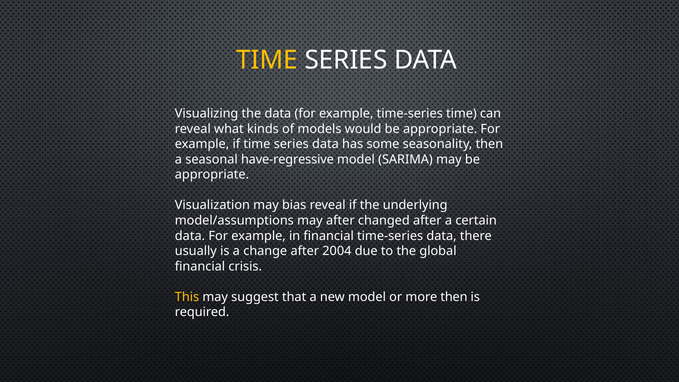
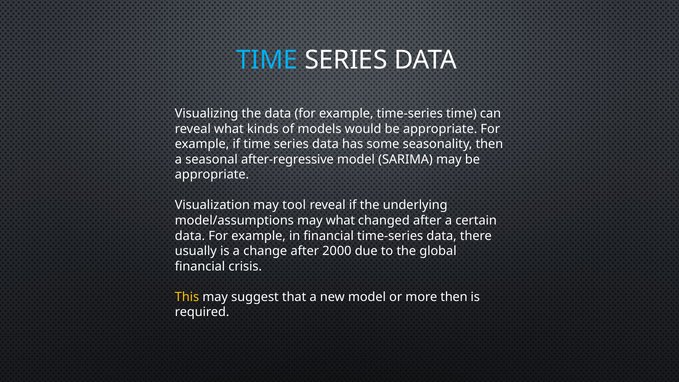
TIME colour: yellow -> light blue (267, 60)
have-regressive: have-regressive -> after-regressive (287, 159)
bias: bias -> tool (294, 205)
may after: after -> what (340, 220)
2004: 2004 -> 2000 (337, 251)
